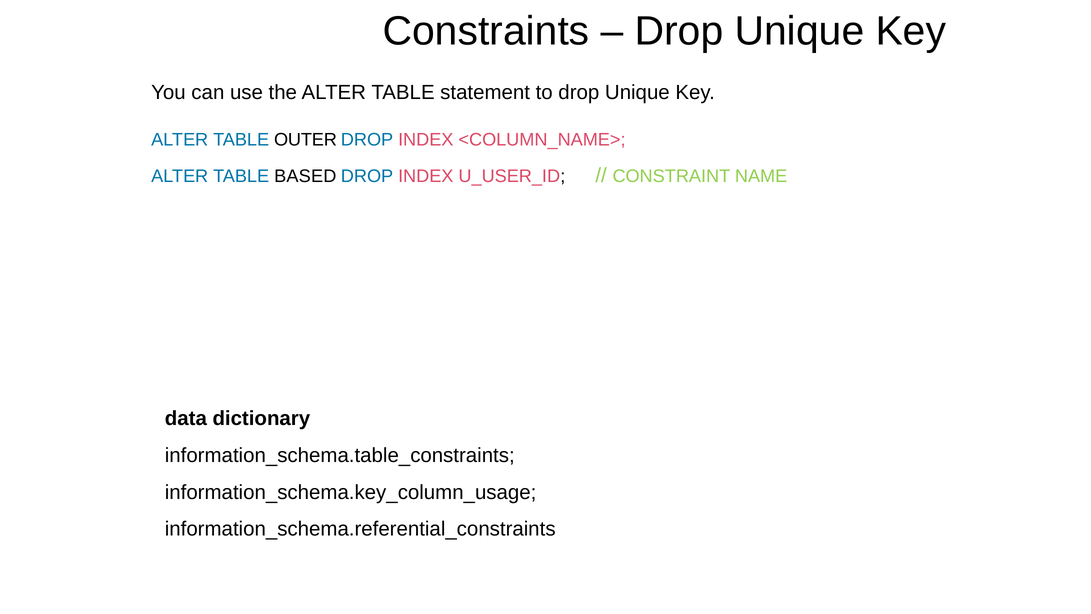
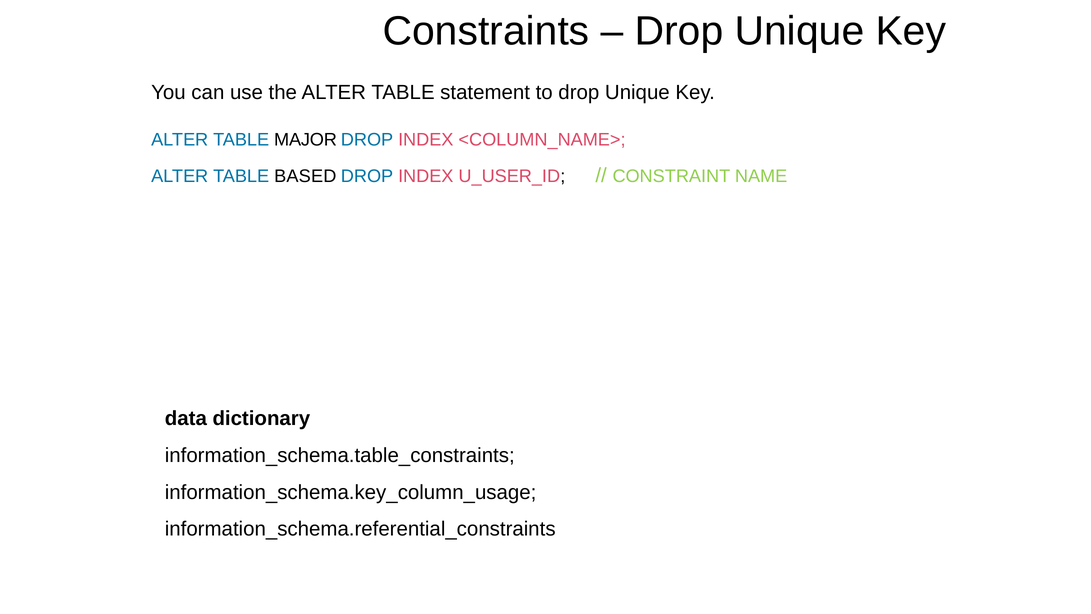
OUTER: OUTER -> MAJOR (305, 140)
